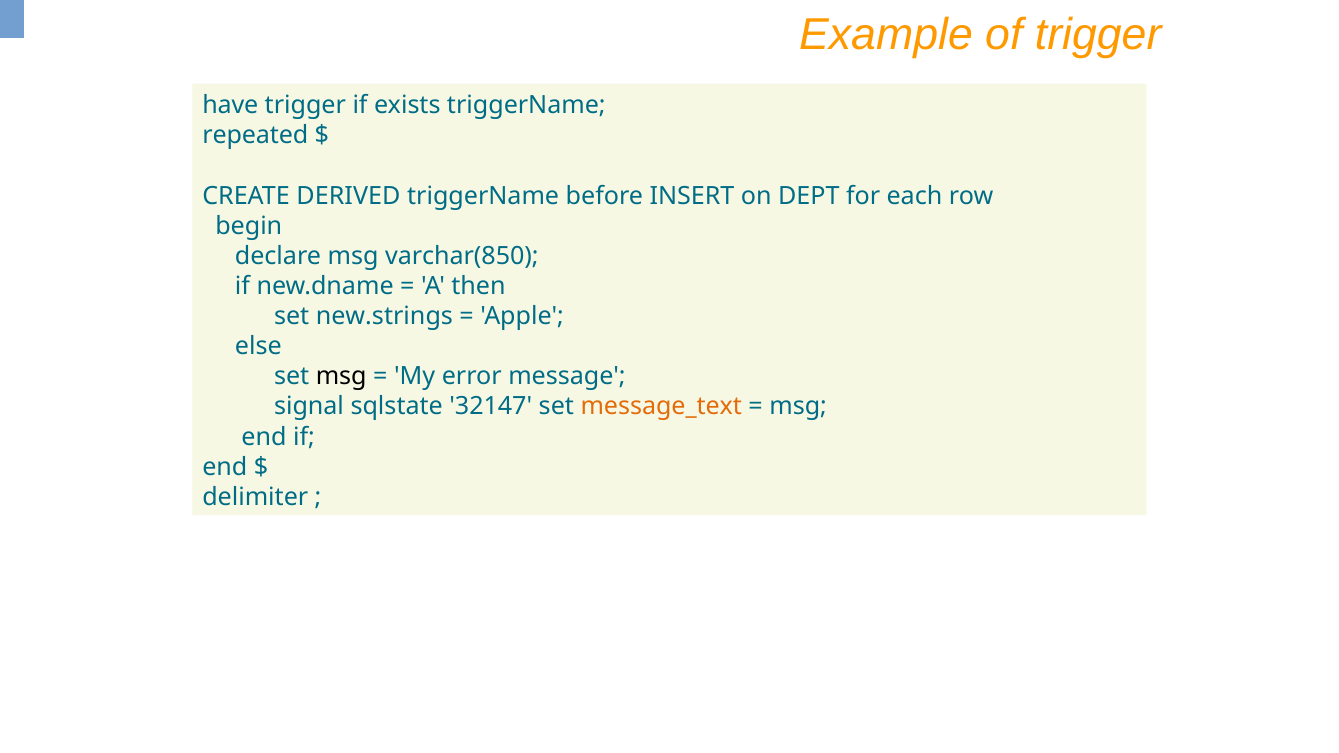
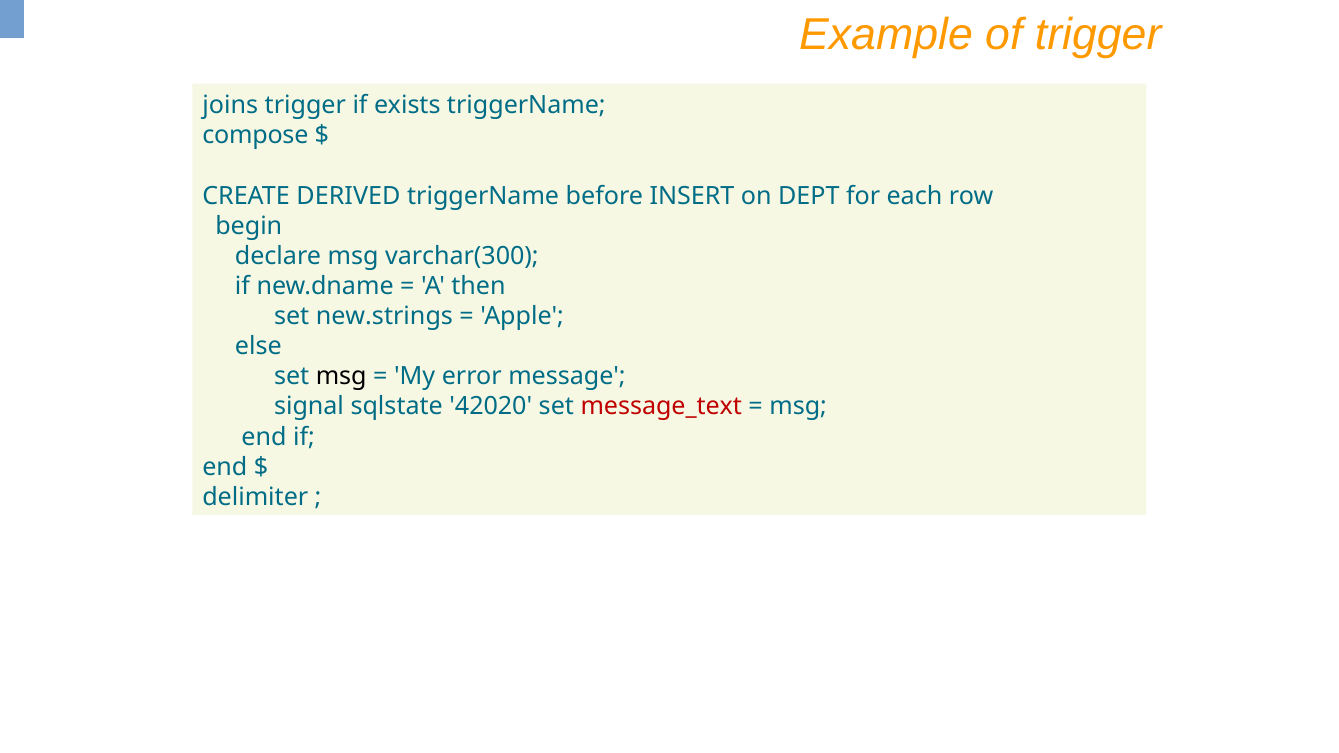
have: have -> joins (230, 105)
repeated: repeated -> compose (255, 136)
varchar(850: varchar(850 -> varchar(300 (462, 256)
32147: 32147 -> 42020 (491, 407)
message_text colour: orange -> red (661, 407)
